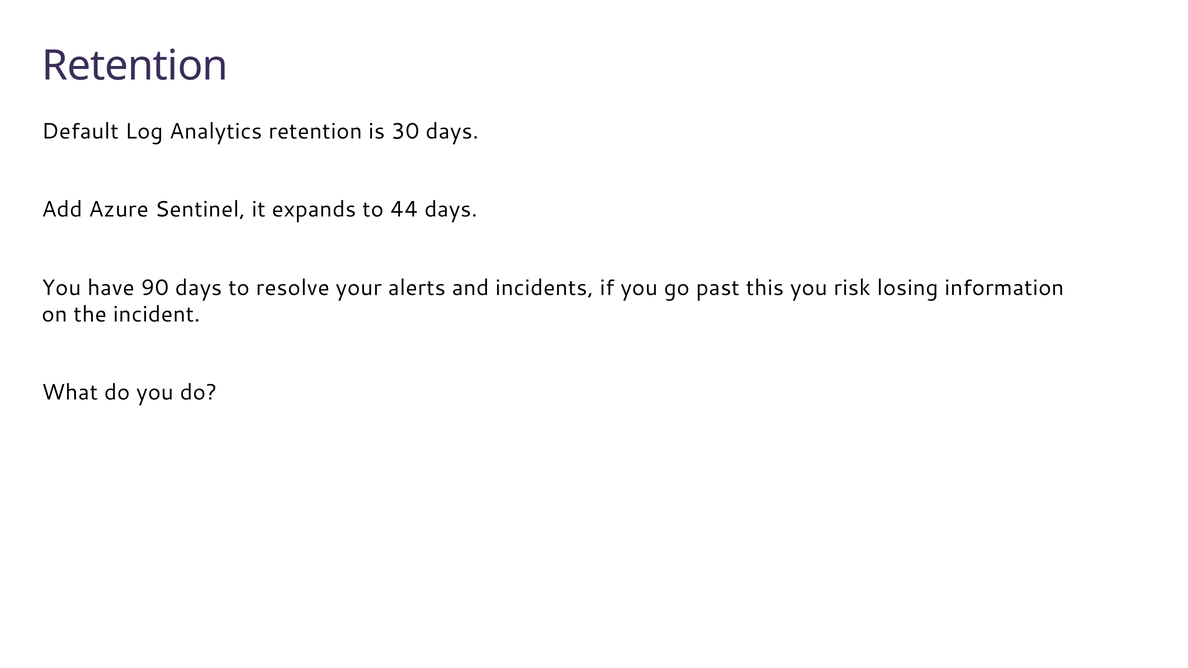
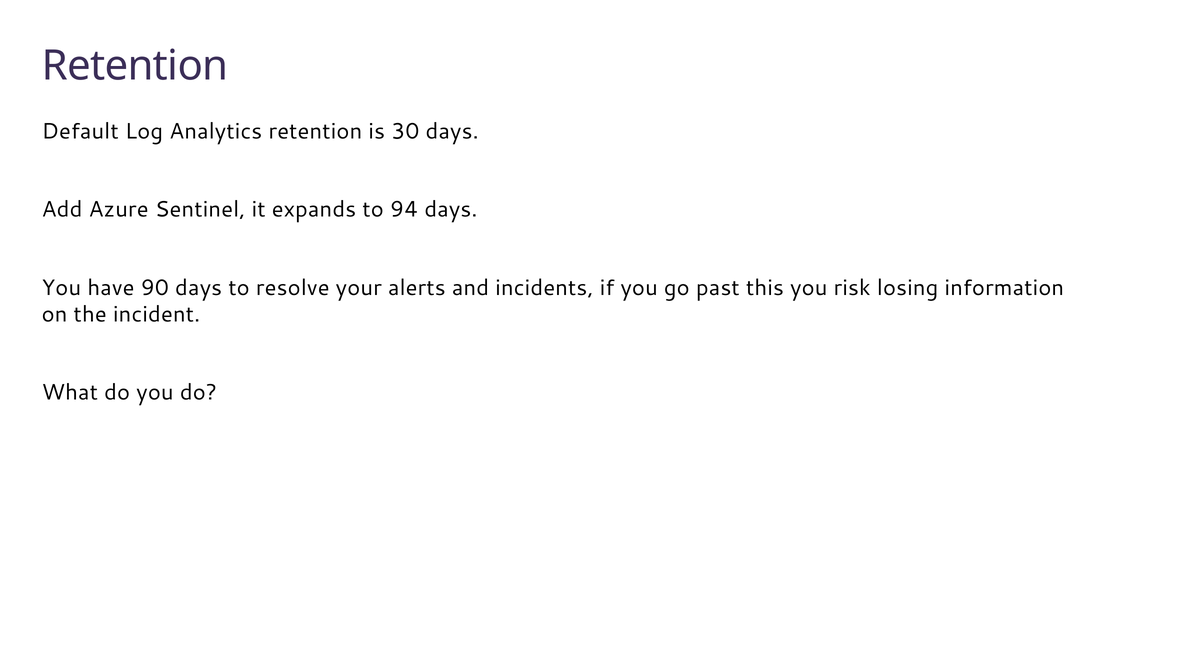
44: 44 -> 94 (404, 210)
